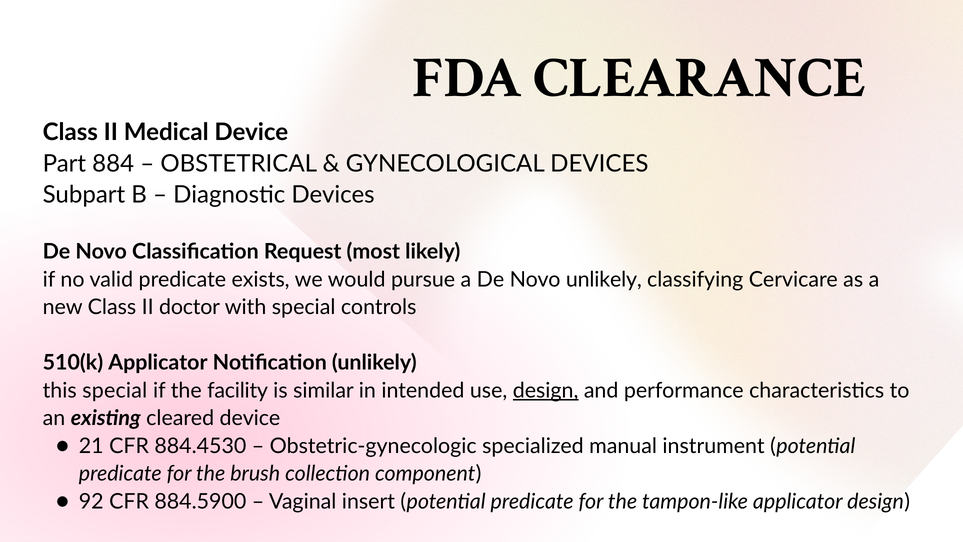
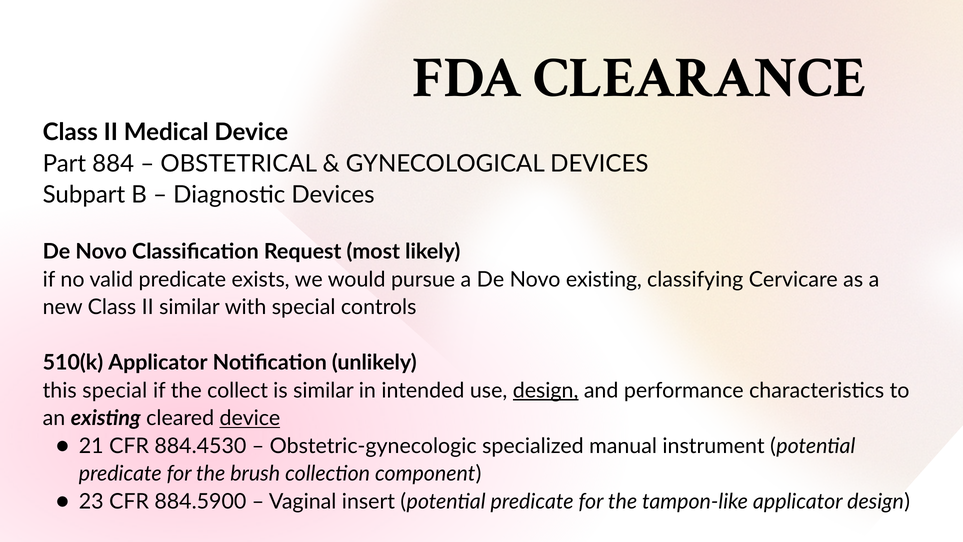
Novo unlikely: unlikely -> existing (604, 279)
II doctor: doctor -> similar (189, 307)
facility: facility -> collect (238, 390)
device underline: none -> present (250, 418)
92: 92 -> 23 (91, 501)
